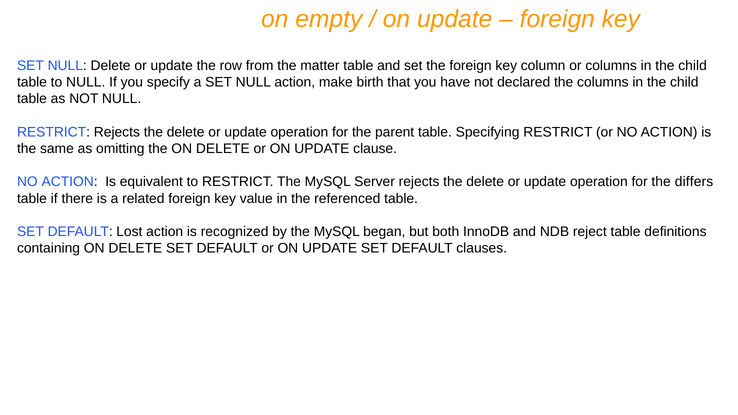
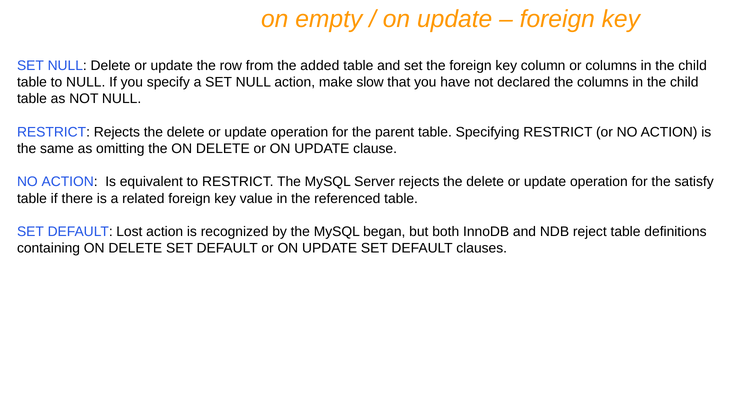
matter: matter -> added (320, 66)
birth: birth -> slow (370, 82)
differs: differs -> satisfy (694, 182)
